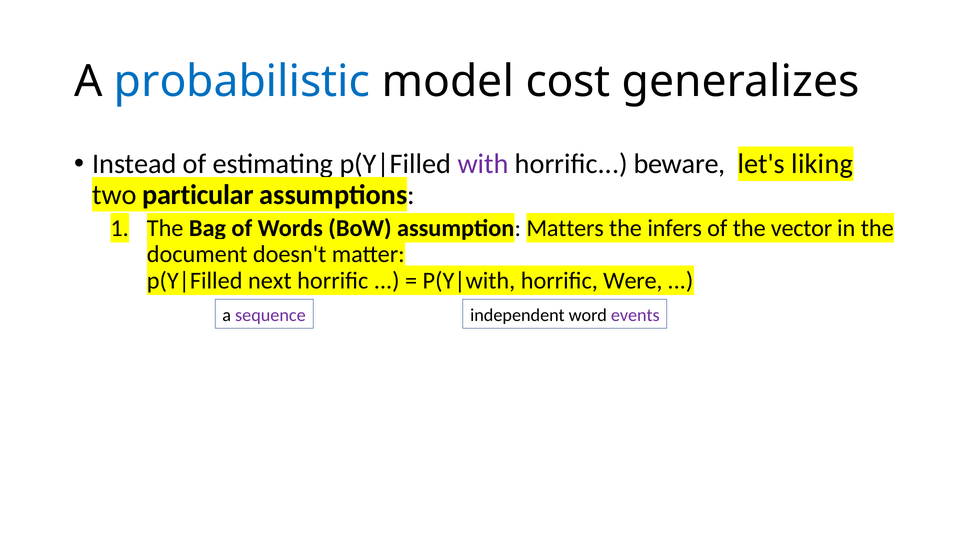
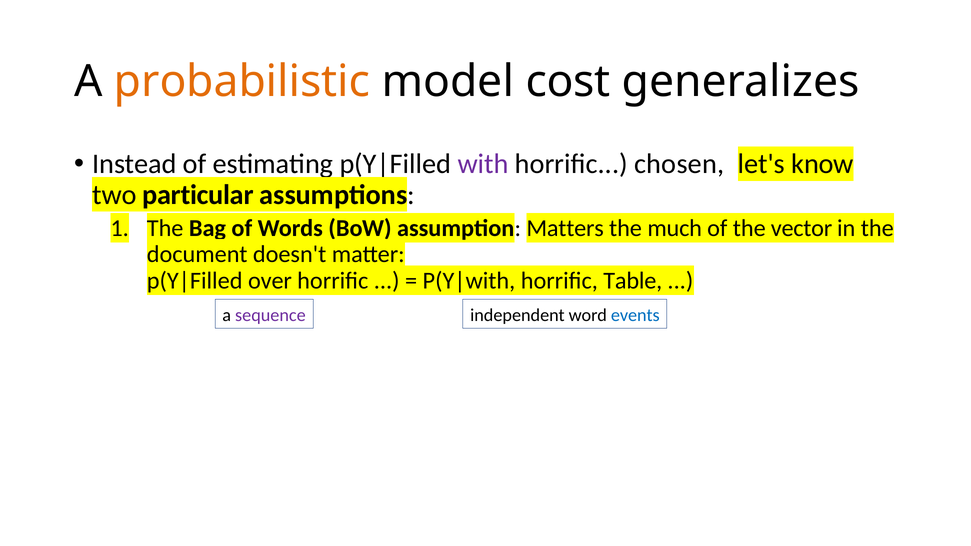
probabilistic colour: blue -> orange (242, 82)
beware: beware -> chosen (679, 164)
liking: liking -> know (823, 164)
infers: infers -> much (675, 228)
next: next -> over (270, 281)
Were: Were -> Table (633, 281)
events colour: purple -> blue (635, 315)
